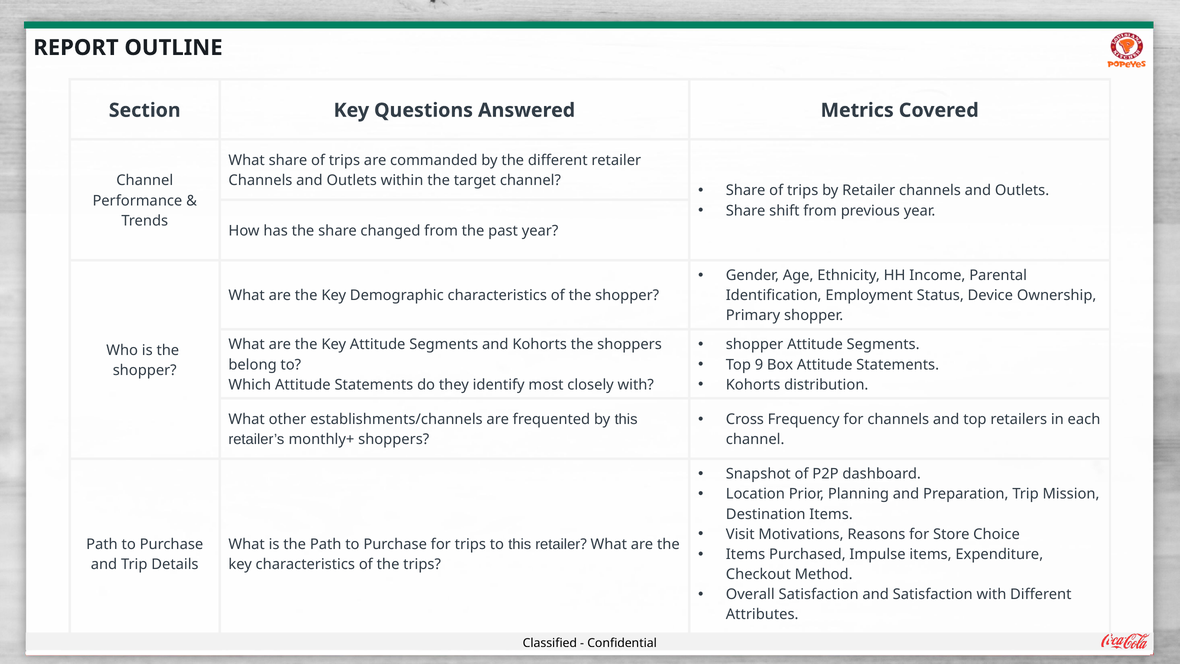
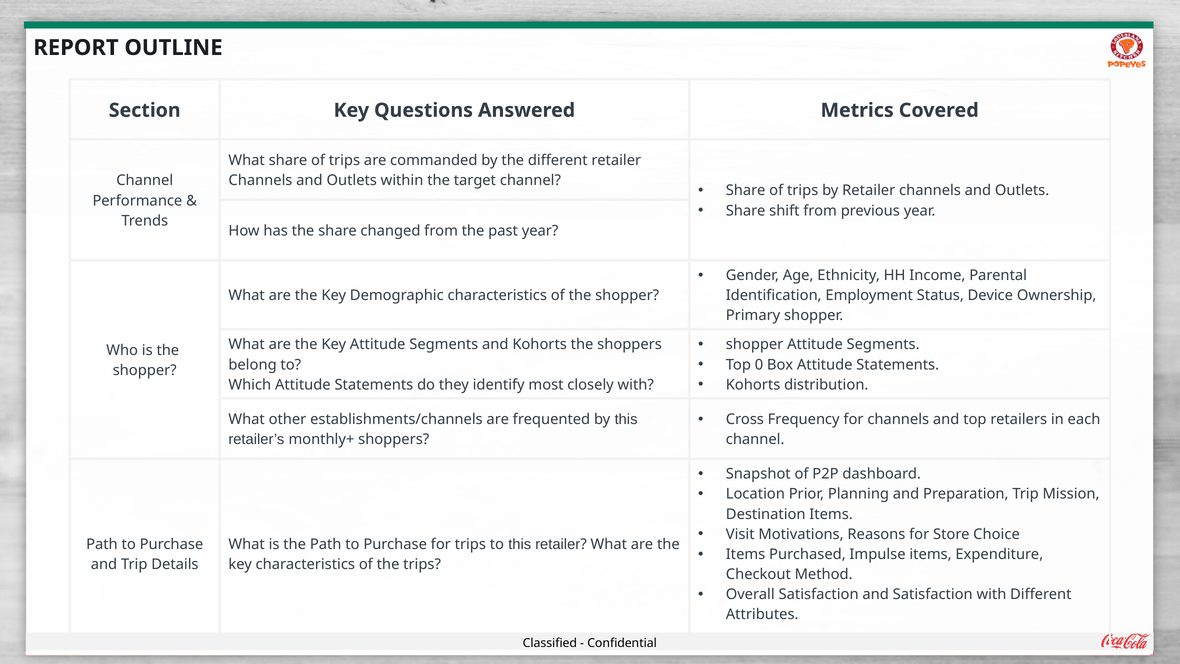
9: 9 -> 0 (759, 364)
